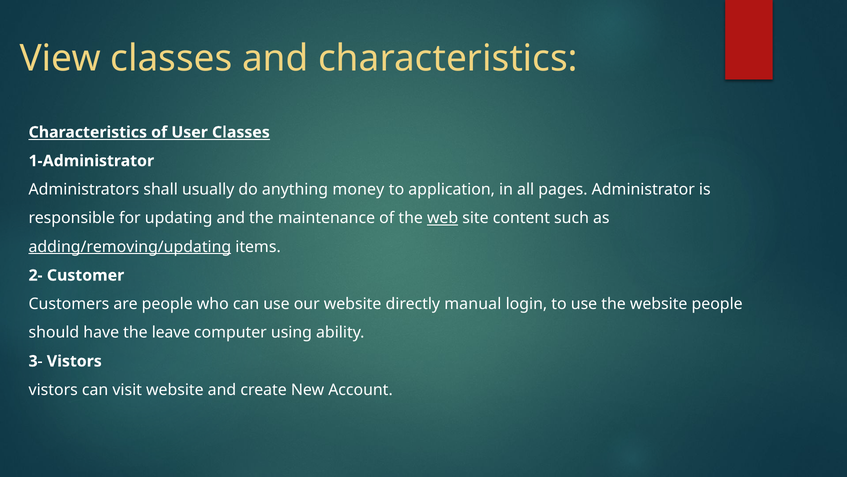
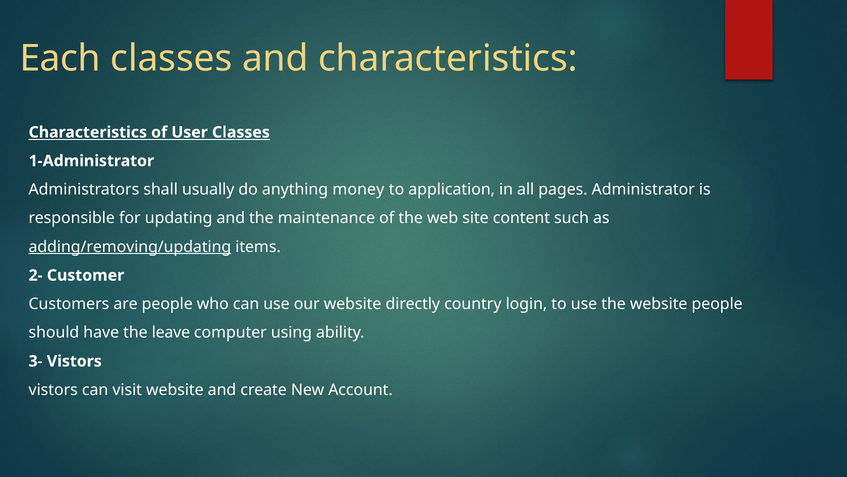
View: View -> Each (60, 58)
web underline: present -> none (443, 218)
manual: manual -> country (473, 304)
